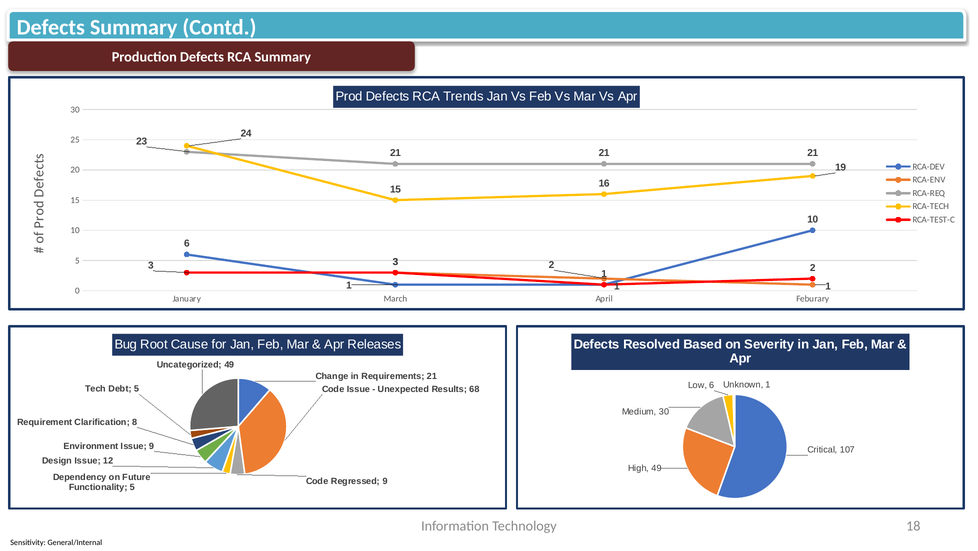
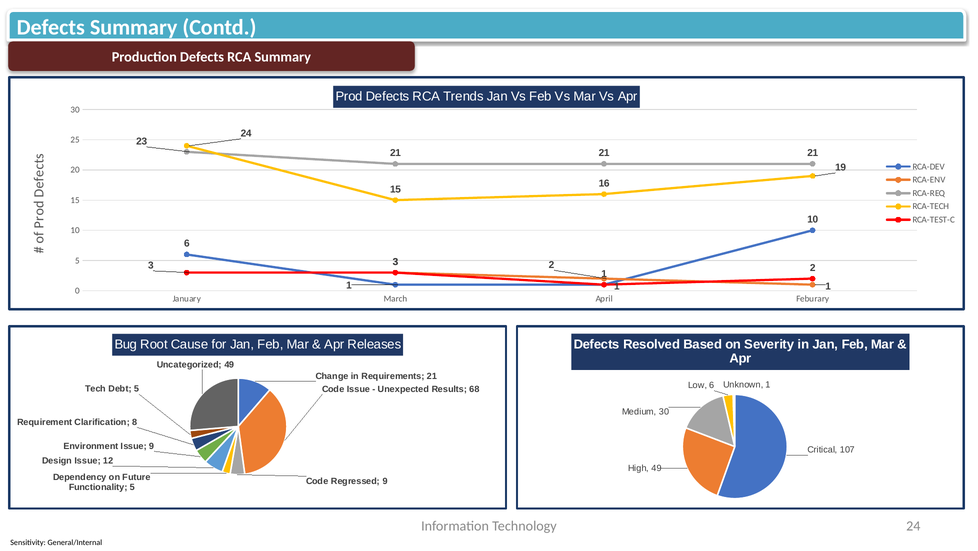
Technology 18: 18 -> 24 (913, 526)
